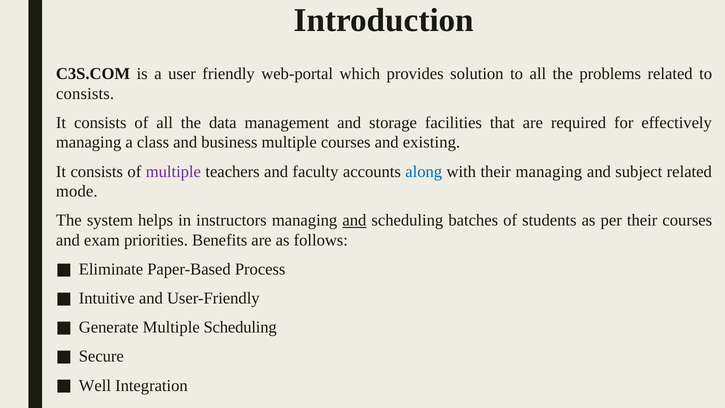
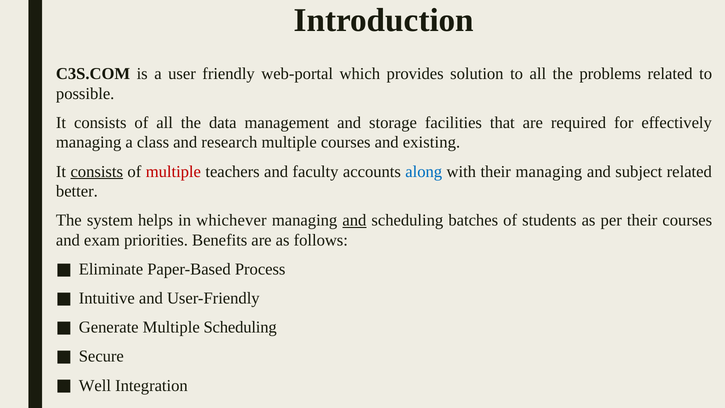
consists: consists -> possible (85, 94)
business: business -> research (229, 142)
consists underline: none -> present (97, 171)
multiple colour: purple -> red (173, 171)
mode: mode -> better (77, 191)
instructors: instructors -> whichever (231, 220)
